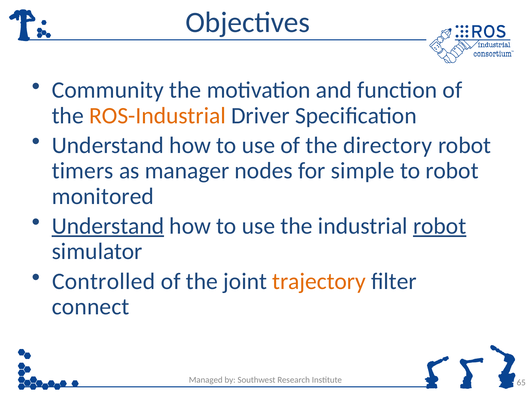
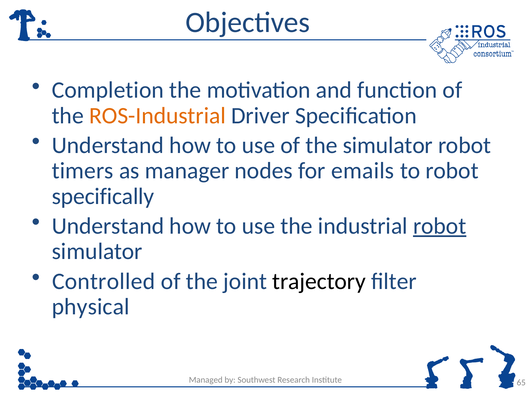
Community: Community -> Completion (108, 90)
the directory: directory -> simulator (388, 145)
simple: simple -> emails (363, 171)
monitored: monitored -> specifically (103, 196)
Understand underline: present -> none (108, 226)
trajectory colour: orange -> black (319, 281)
connect: connect -> physical (91, 307)
